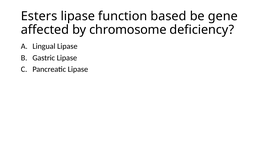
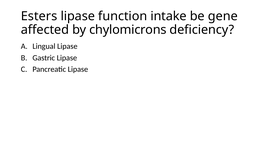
based: based -> intake (169, 16)
chromosome: chromosome -> chylomicrons (128, 30)
